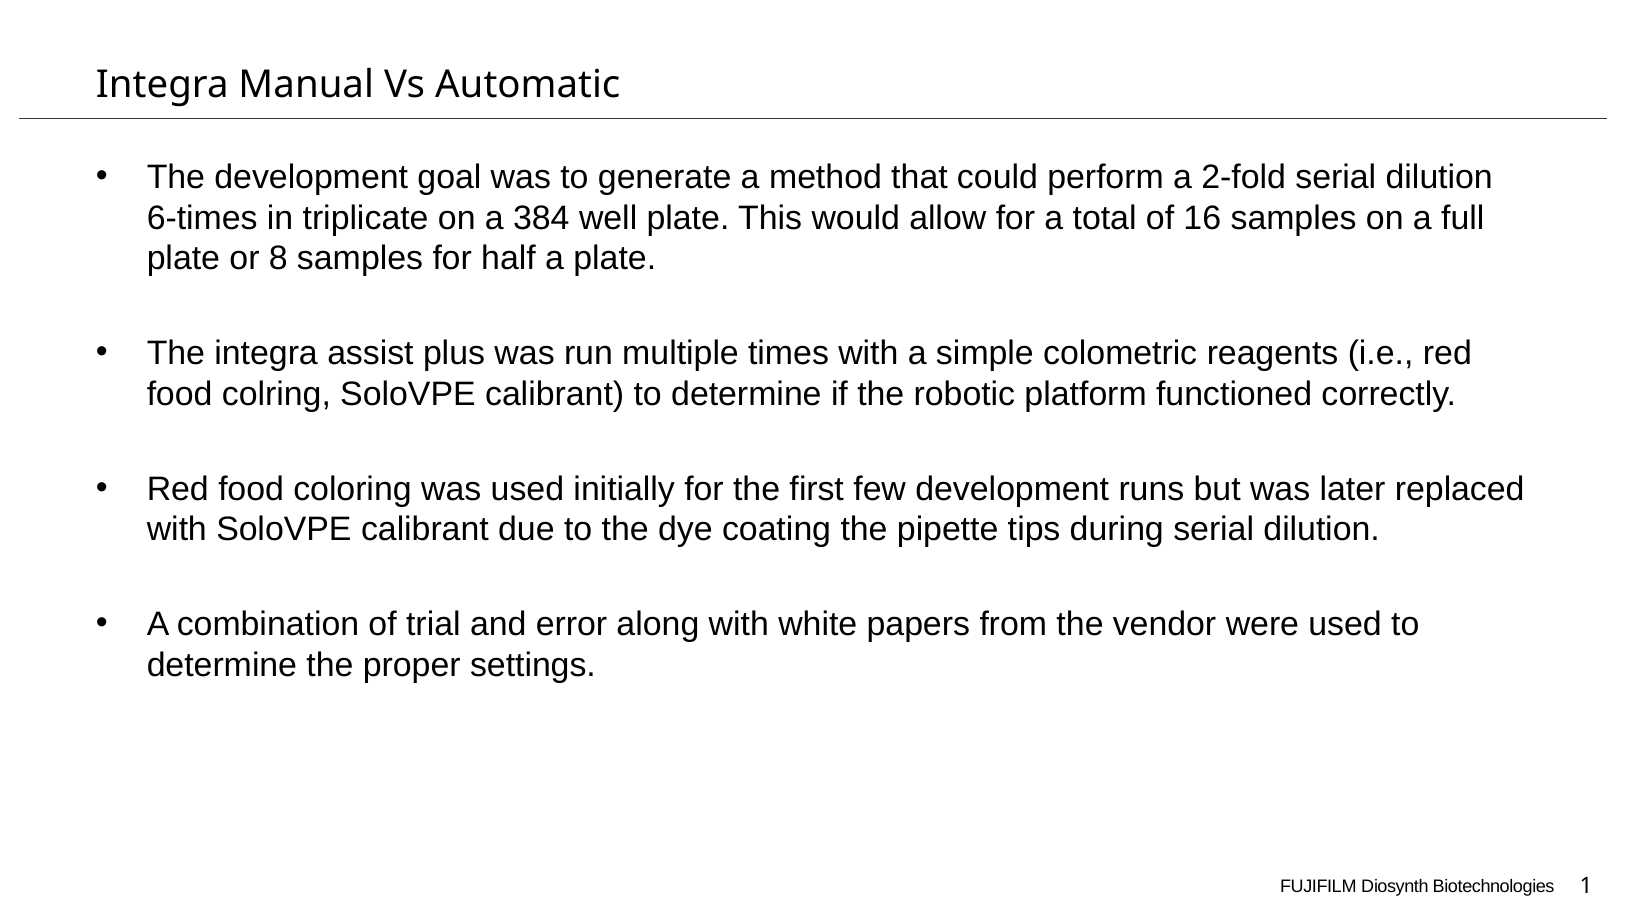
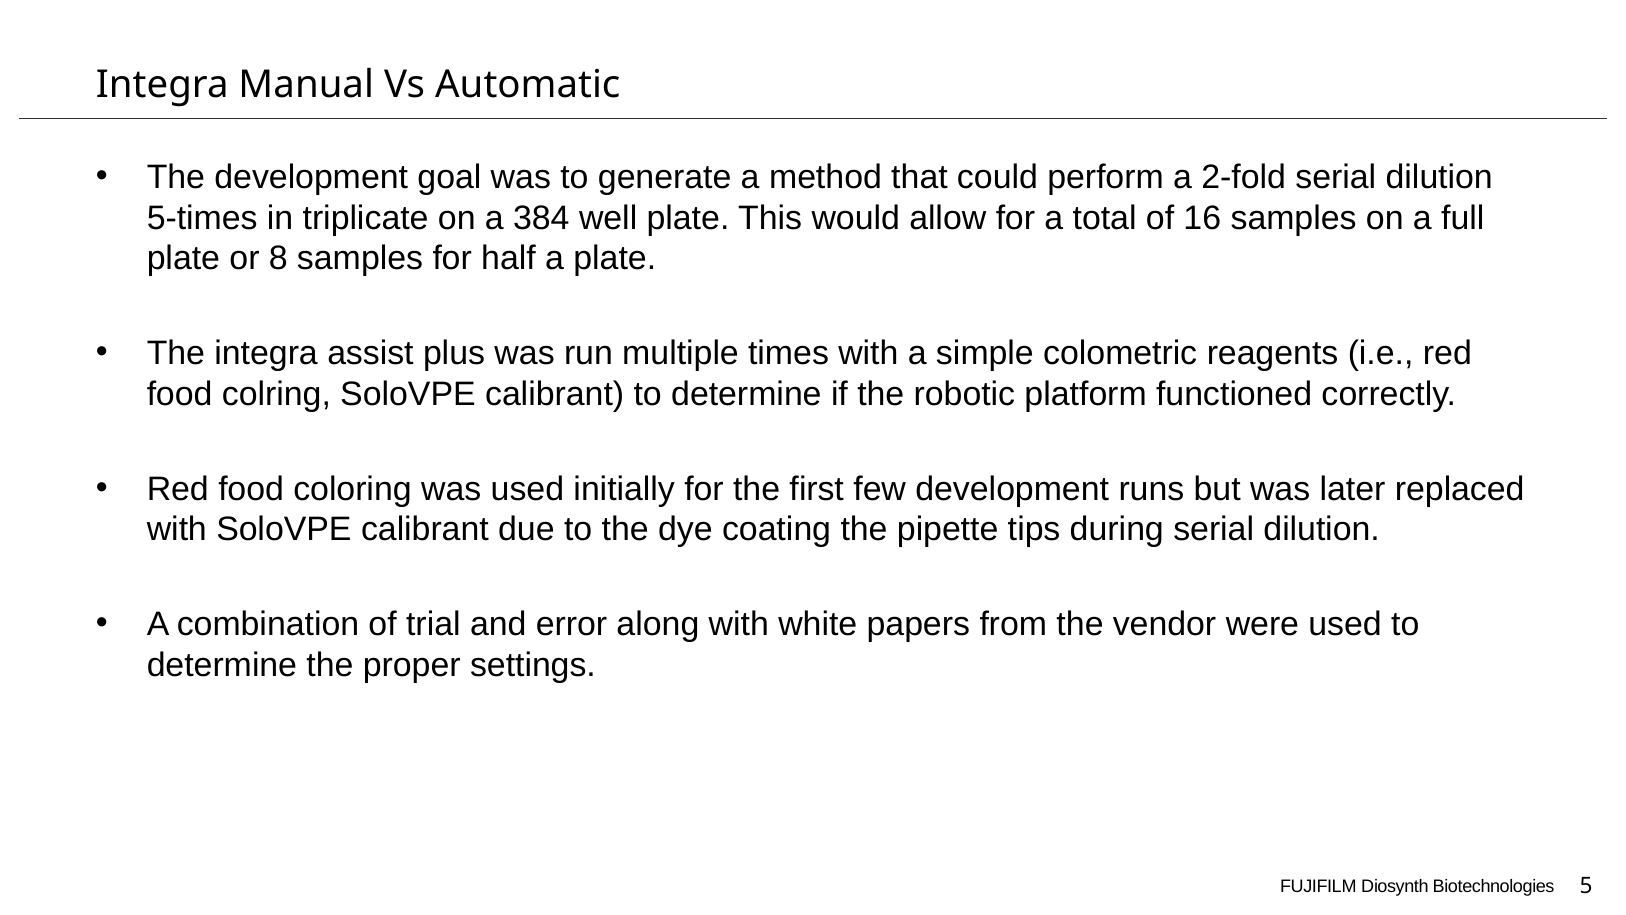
6-times: 6-times -> 5-times (202, 218)
1: 1 -> 5 (1586, 886)
